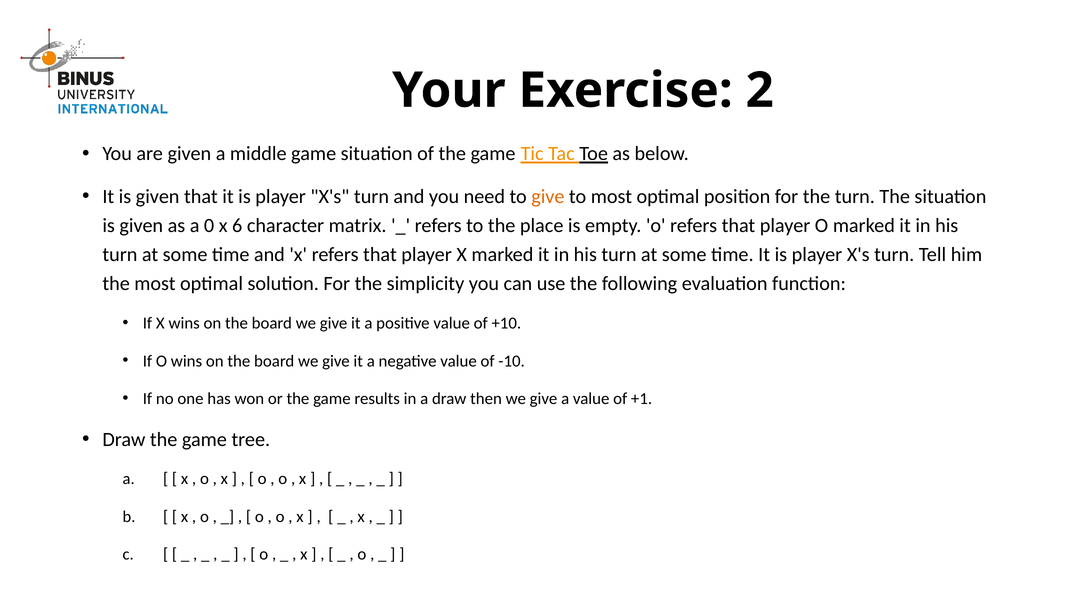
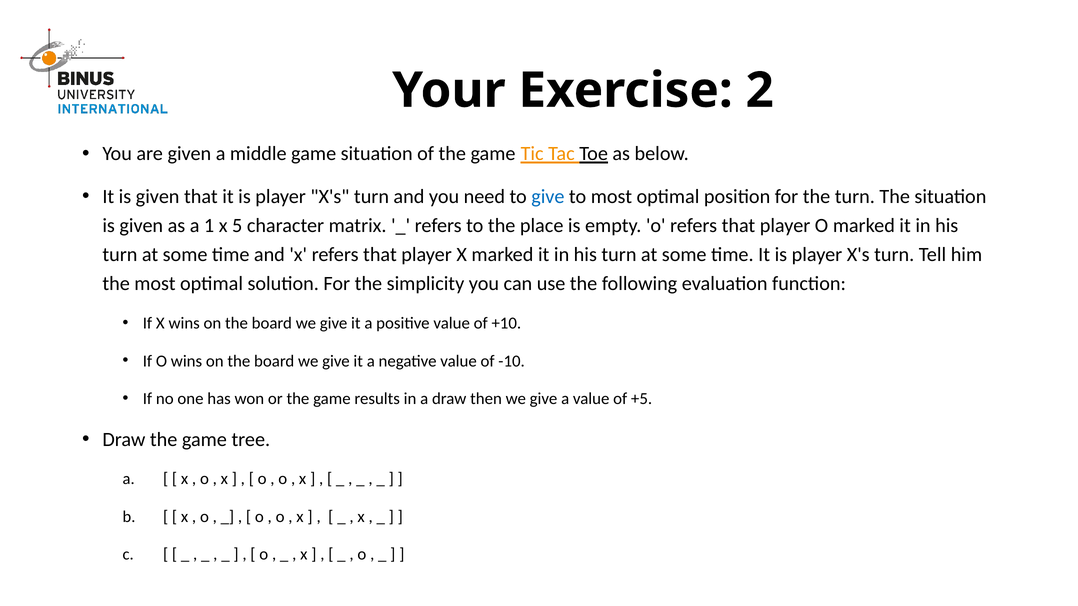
give colour: orange -> blue (548, 197)
0: 0 -> 1 (209, 226)
6: 6 -> 5 (237, 226)
+1: +1 -> +5 (642, 399)
